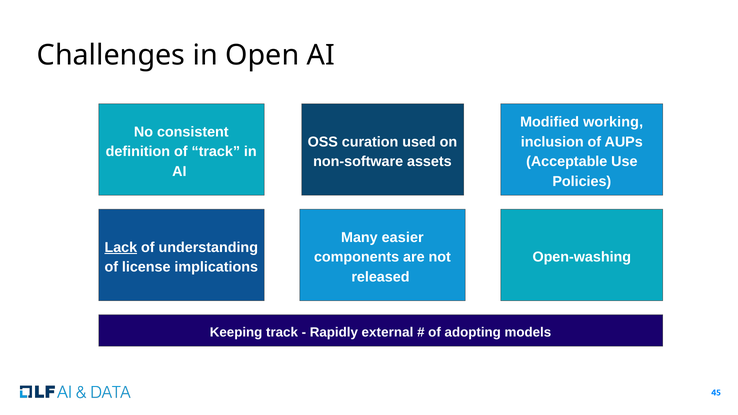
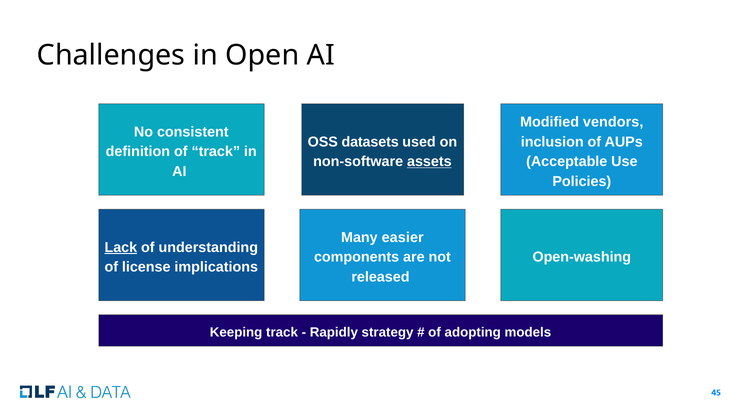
working: working -> vendors (613, 122)
curation: curation -> datasets (370, 142)
assets underline: none -> present (429, 162)
external: external -> strategy (388, 333)
